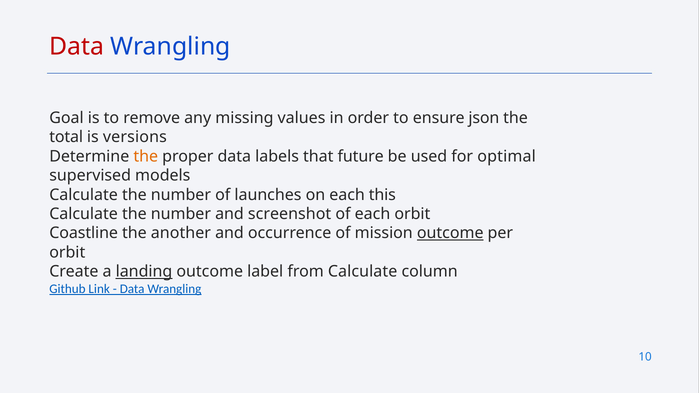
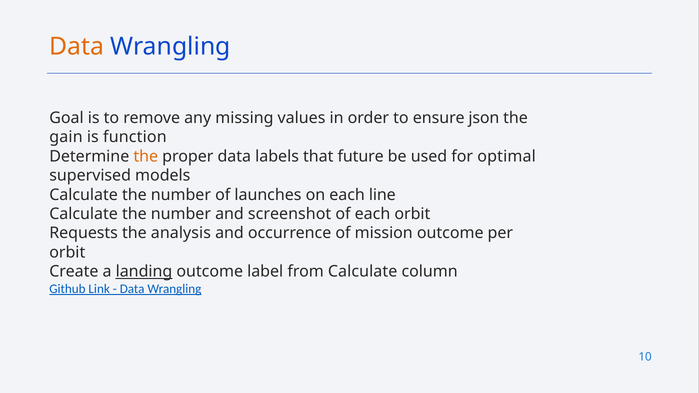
Data colour: red -> orange (77, 47)
total: total -> gain (66, 137)
versions: versions -> function (135, 137)
this: this -> line (382, 195)
Coastline: Coastline -> Requests (84, 233)
another: another -> analysis (181, 233)
outcome underline: present -> none (450, 233)
